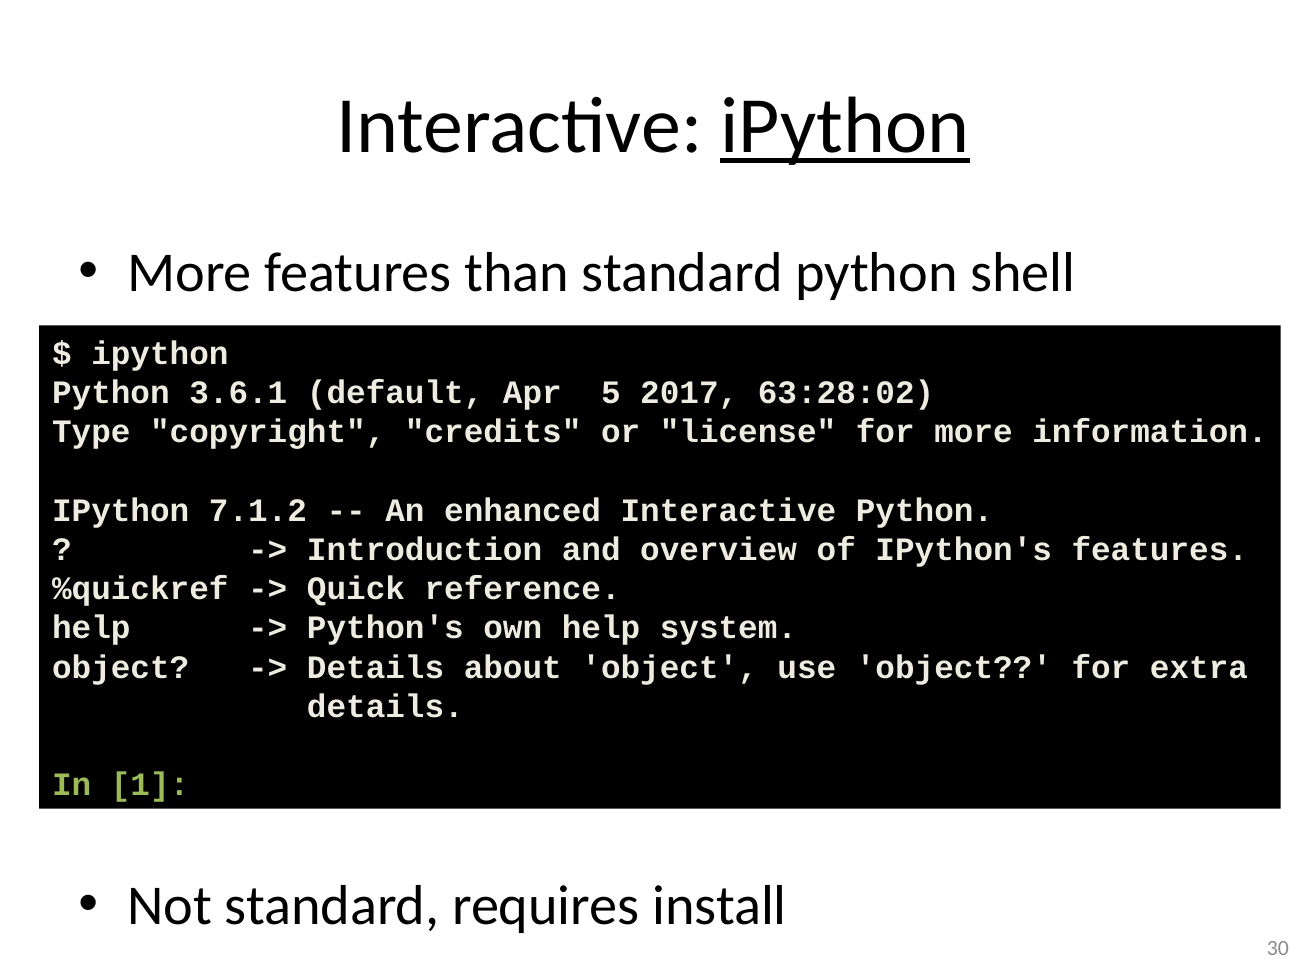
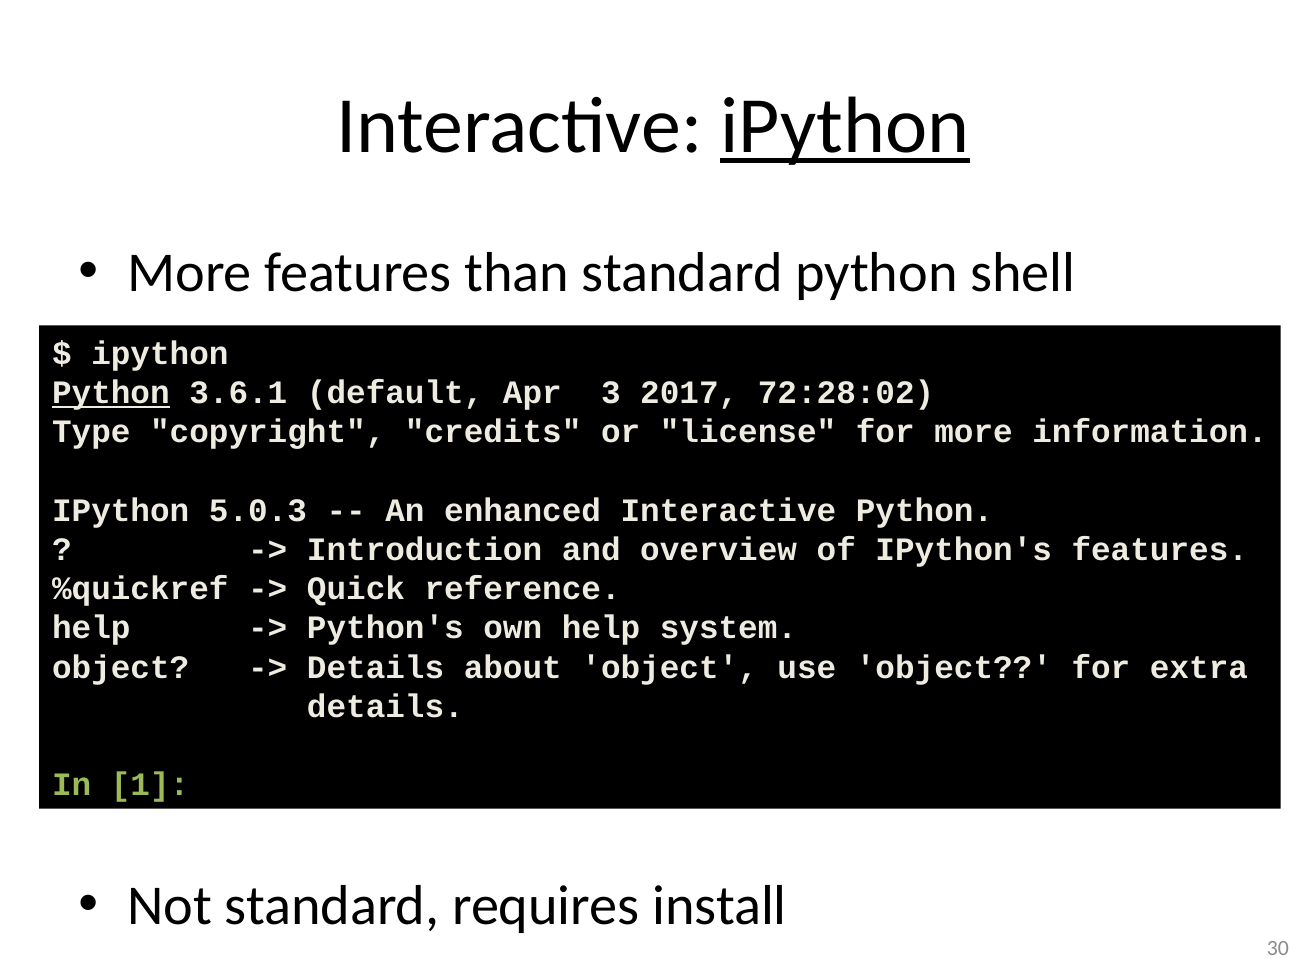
Python underline: none -> present (111, 393)
5: 5 -> 3 (611, 393)
63:28:02: 63:28:02 -> 72:28:02 (846, 393)
7.1.2: 7.1.2 -> 5.0.3 (258, 511)
